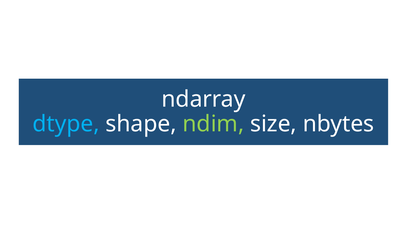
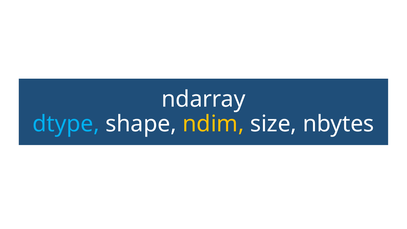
ndim colour: light green -> yellow (213, 124)
